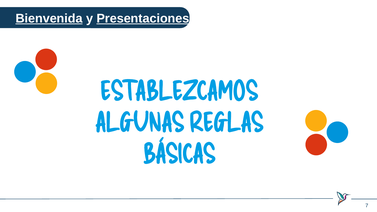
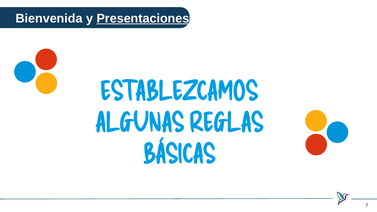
Bienvenida underline: present -> none (49, 18)
